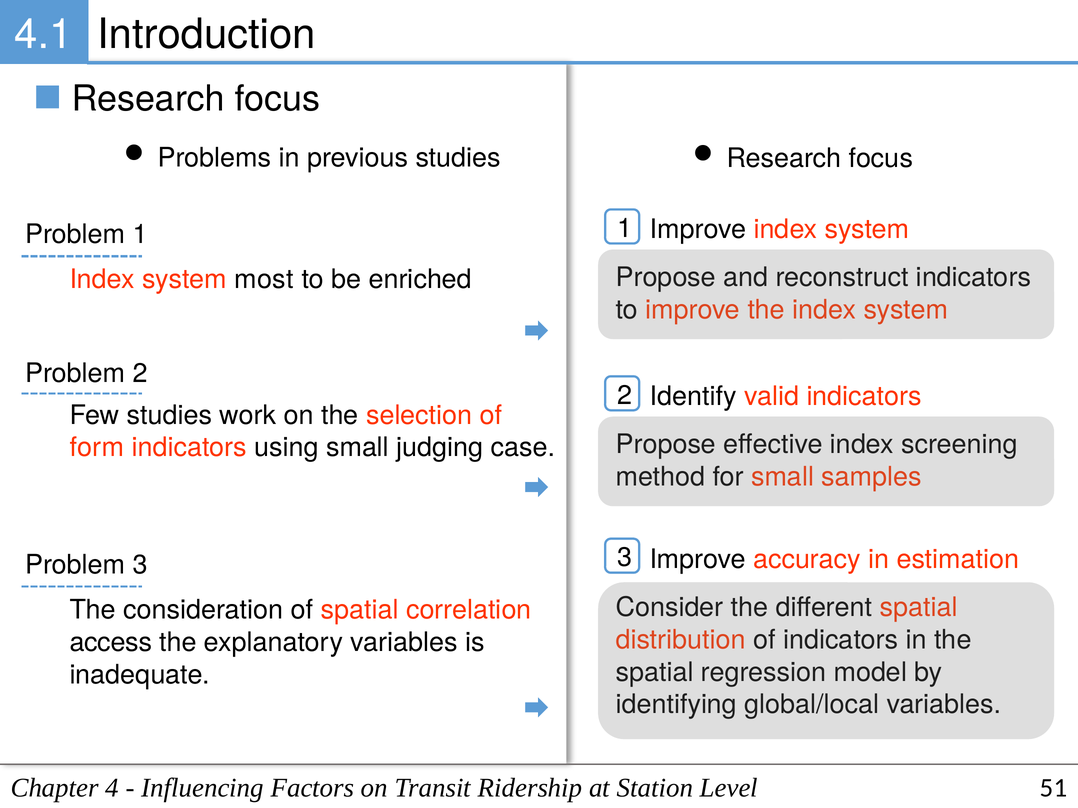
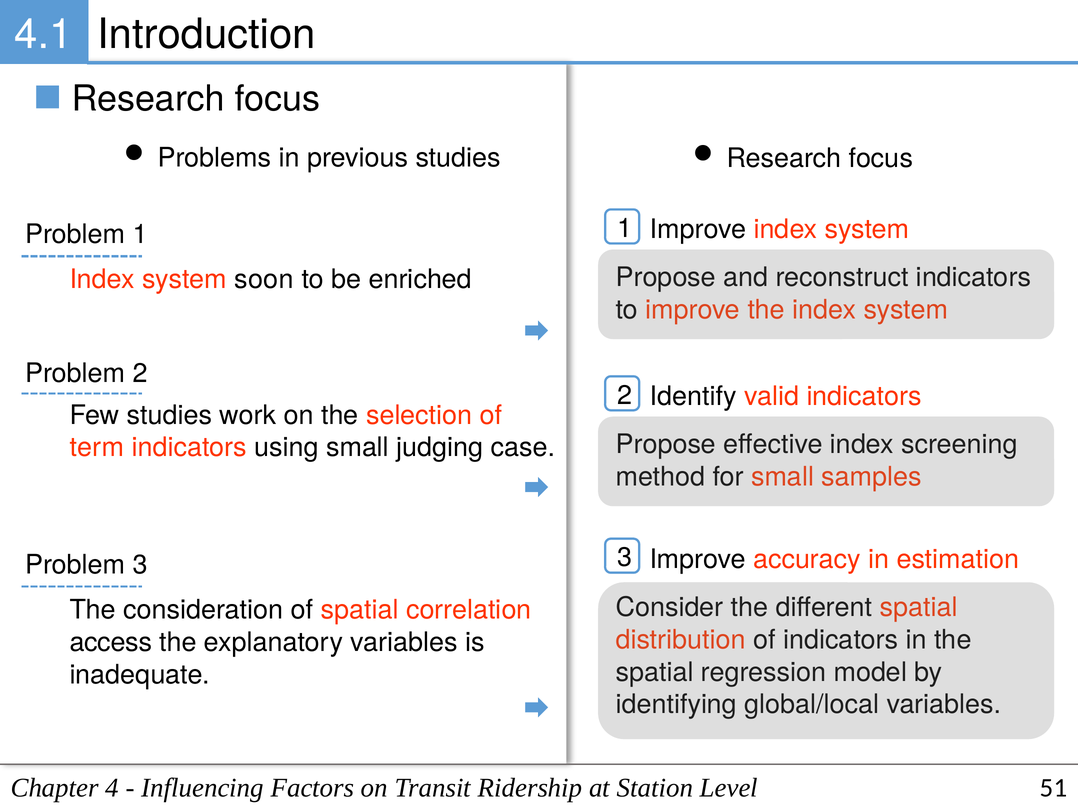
most: most -> soon (264, 280)
form: form -> term (97, 448)
